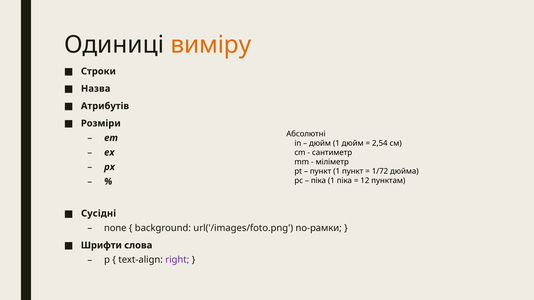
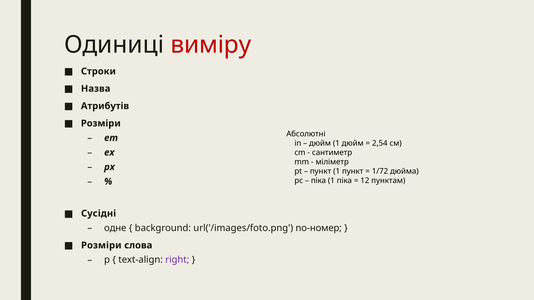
виміру colour: orange -> red (211, 45)
none: none -> одне (115, 228)
no-рамки: no-рамки -> no-номер (319, 228)
Шрифти: Шрифти -> Розміри (101, 246)
